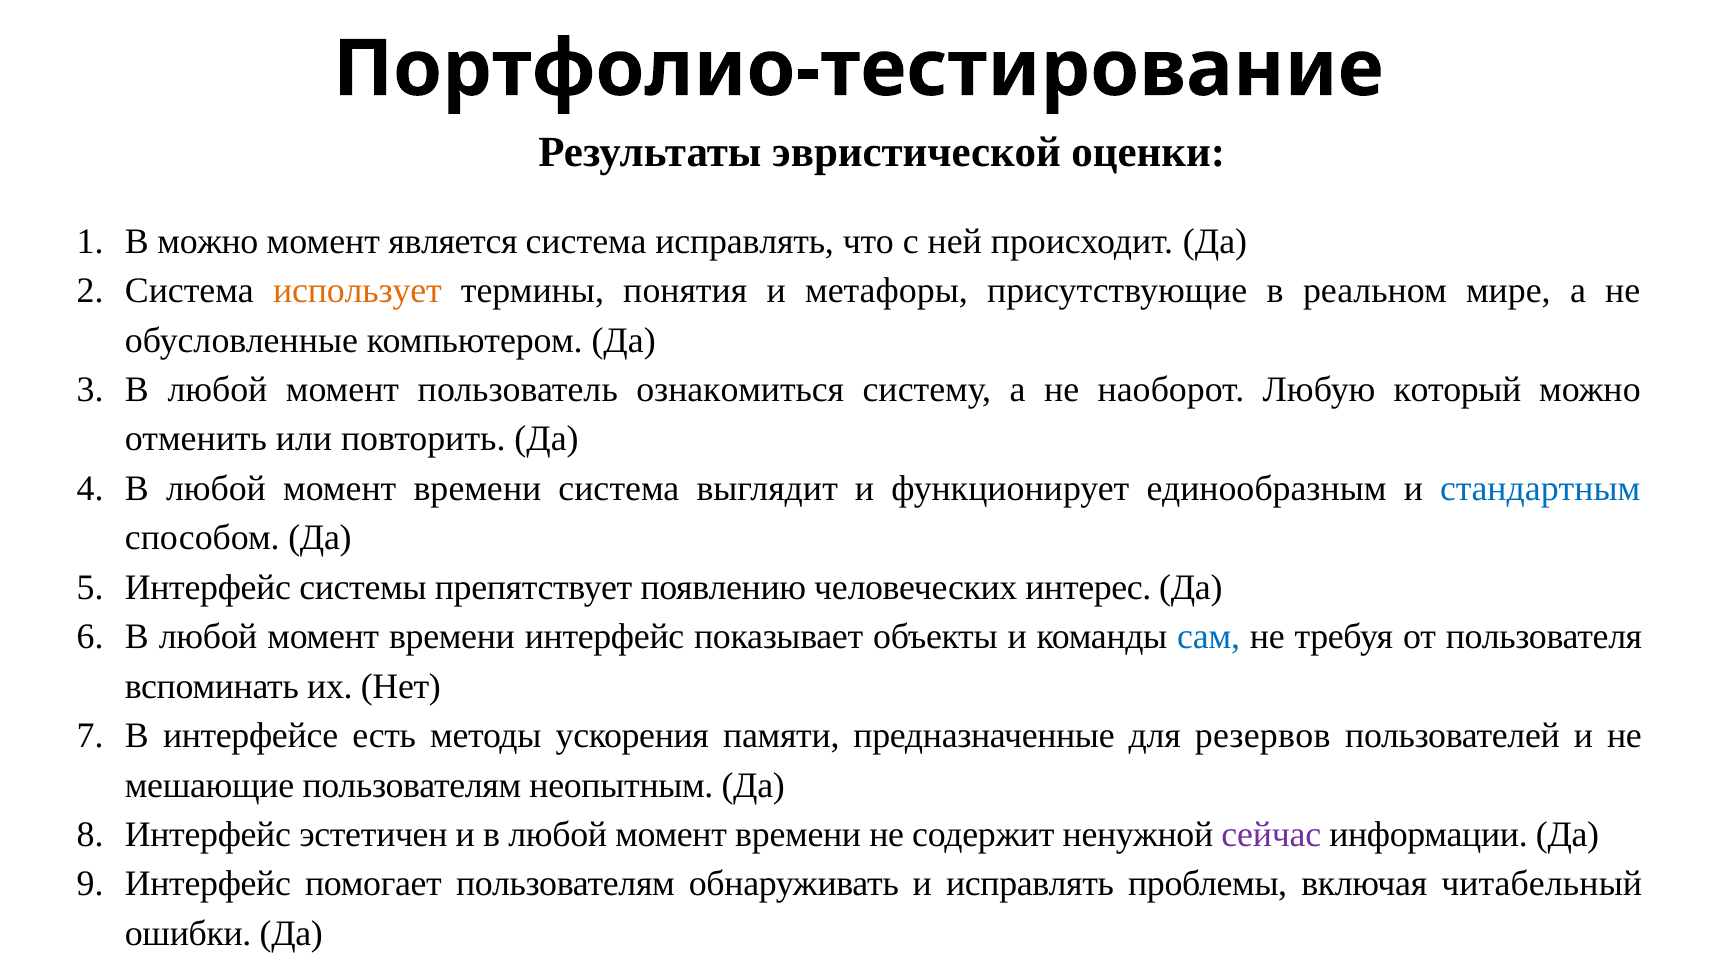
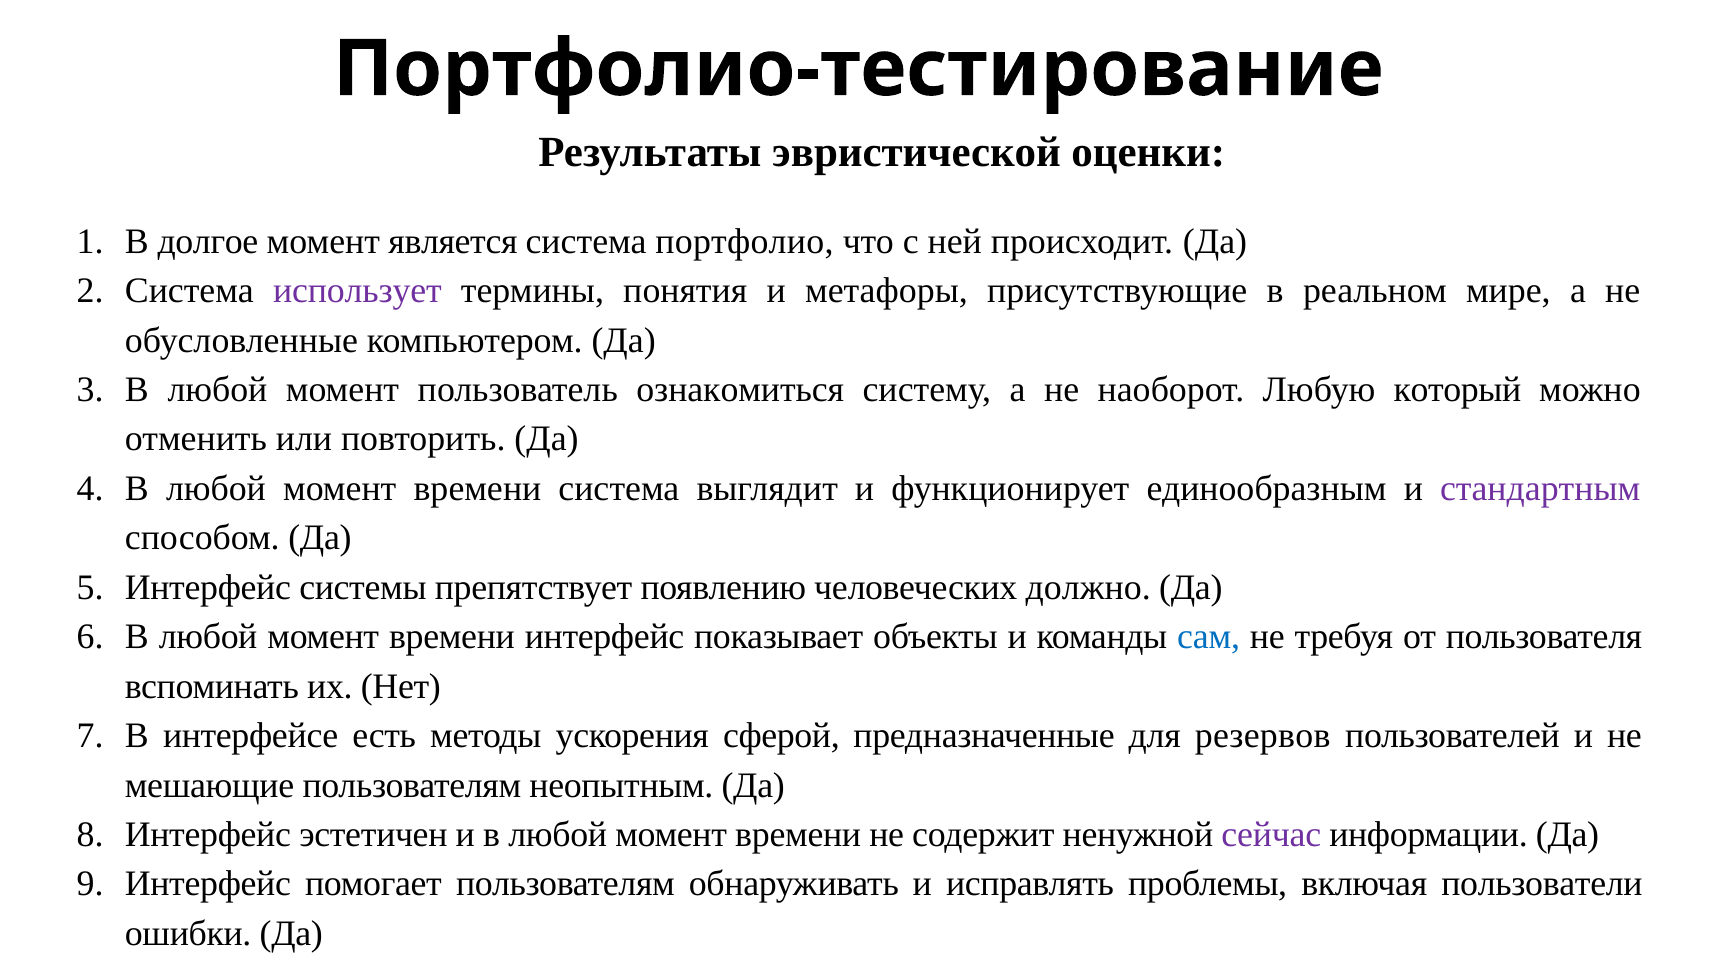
В можно: можно -> долгое (208, 241)
система исправлять: исправлять -> портфолио (744, 241)
использует colour: orange -> purple (357, 291)
стандартным colour: blue -> purple (1540, 488)
интерес: интерес -> должно (1088, 587)
памяти: памяти -> сферой (781, 735)
читабельный: читабельный -> пользователи (1542, 883)
